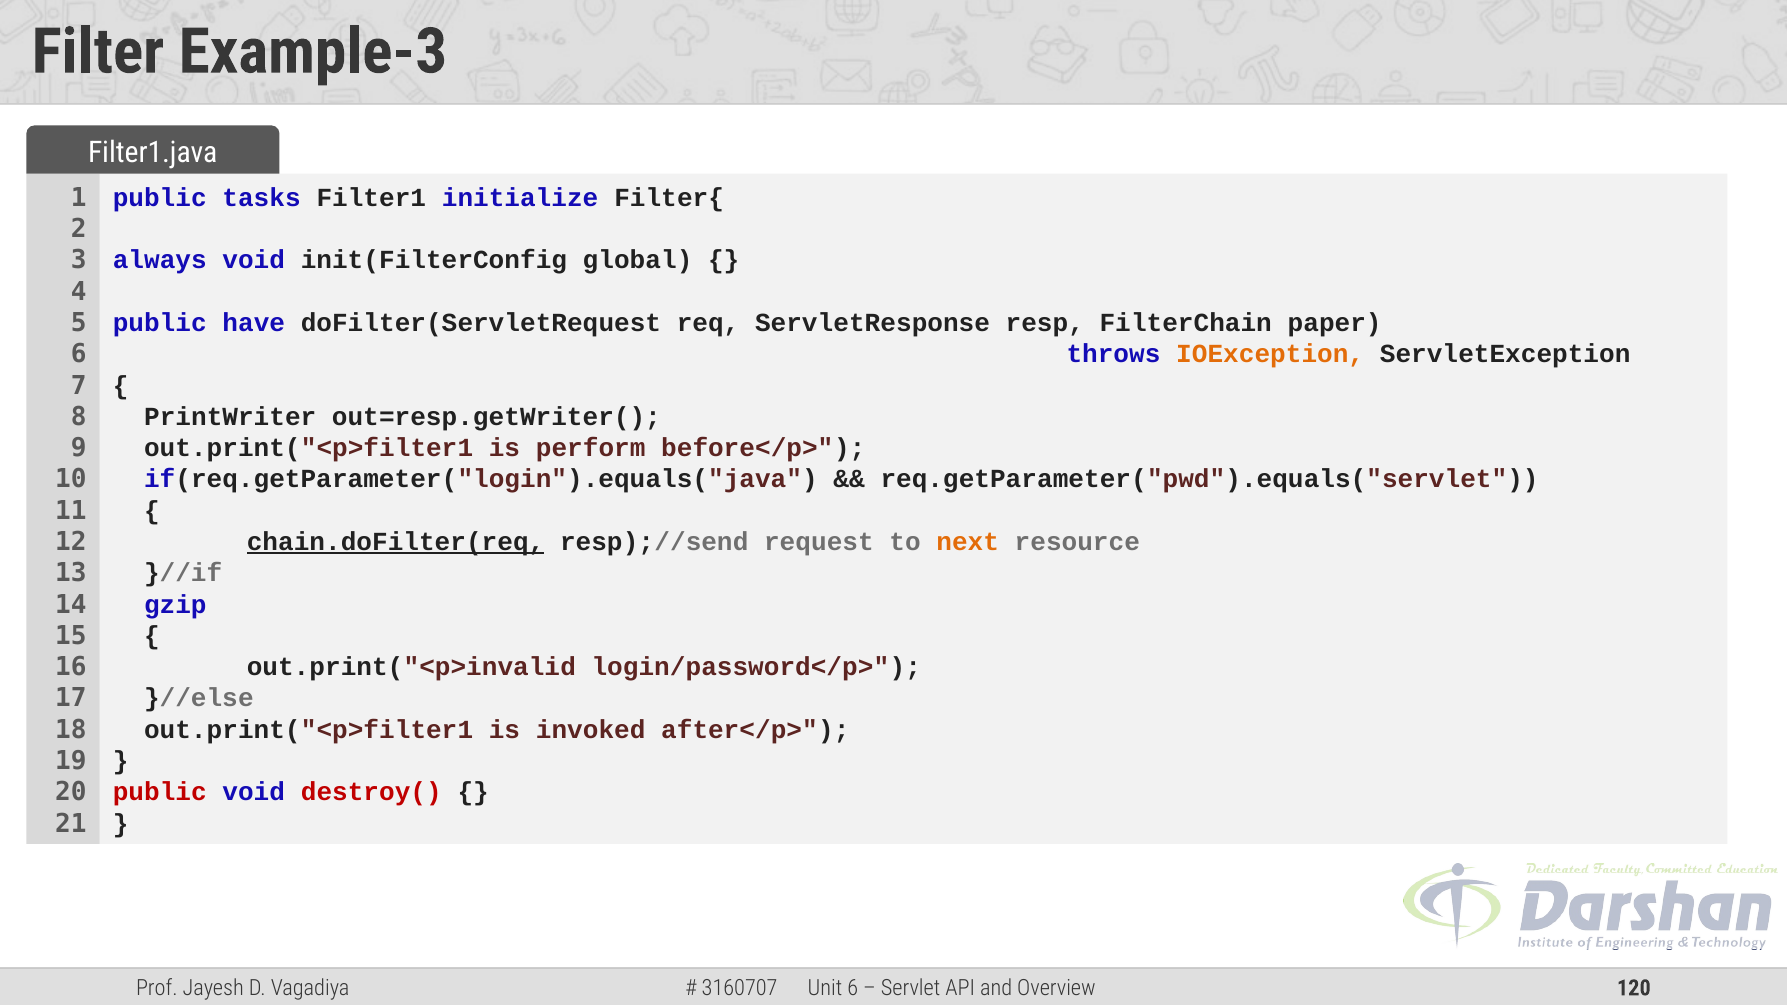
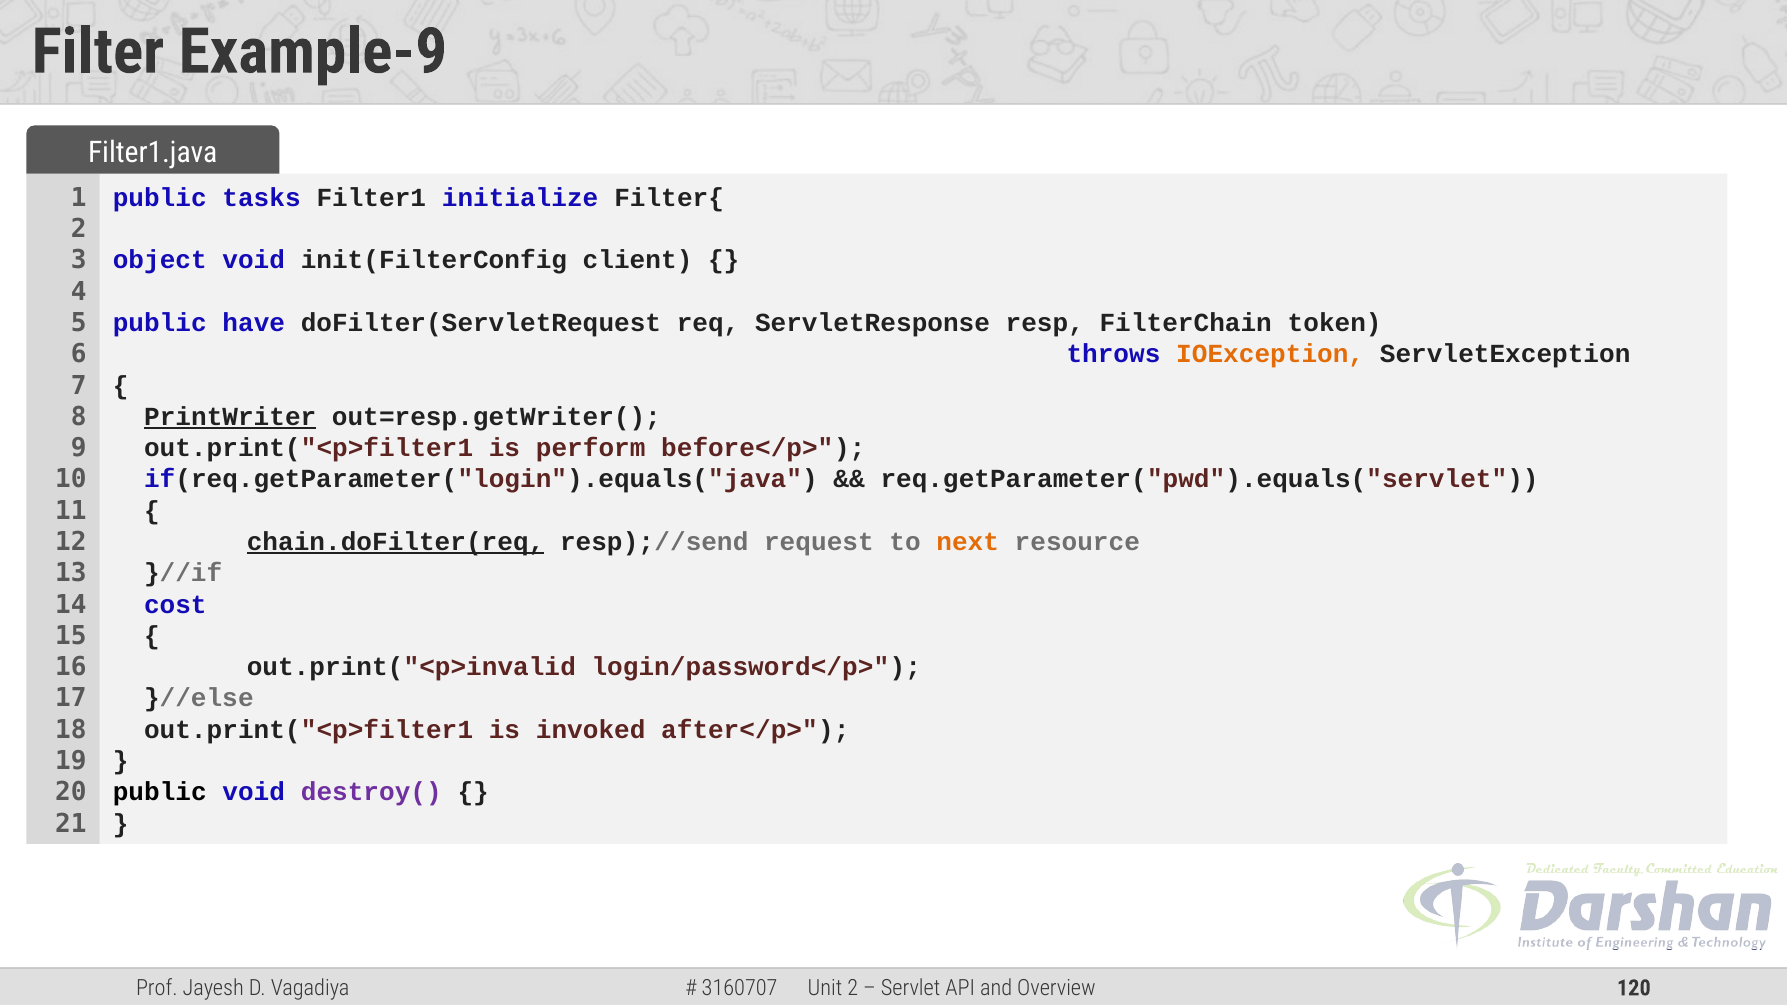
Example-3: Example-3 -> Example-9 (313, 52)
always: always -> object (160, 260)
global: global -> client (638, 260)
paper: paper -> token (1335, 323)
PrintWriter underline: none -> present (230, 417)
gzip: gzip -> cost (175, 605)
public colour: red -> black (160, 792)
destroy( colour: red -> purple (371, 792)
6: 6 -> 2 (853, 988)
